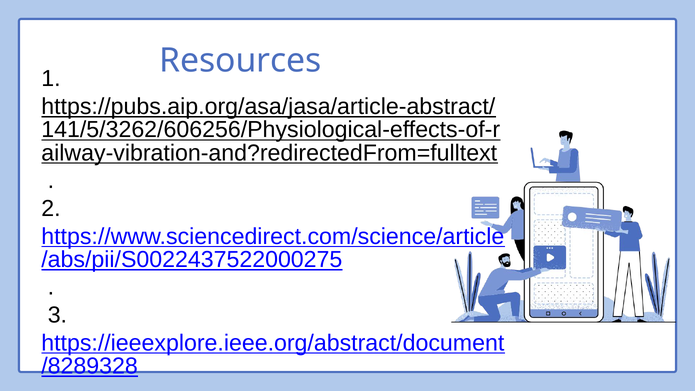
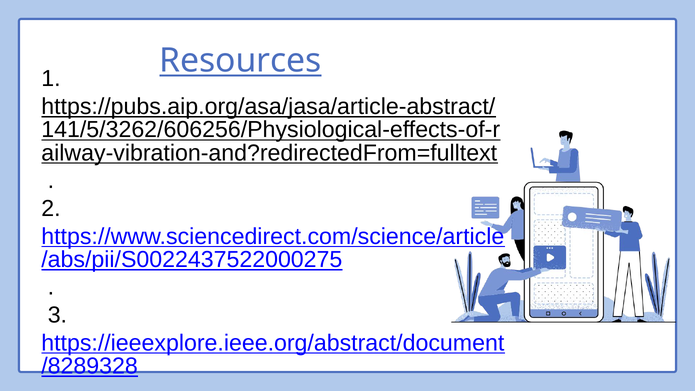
Resources underline: none -> present (240, 61)
